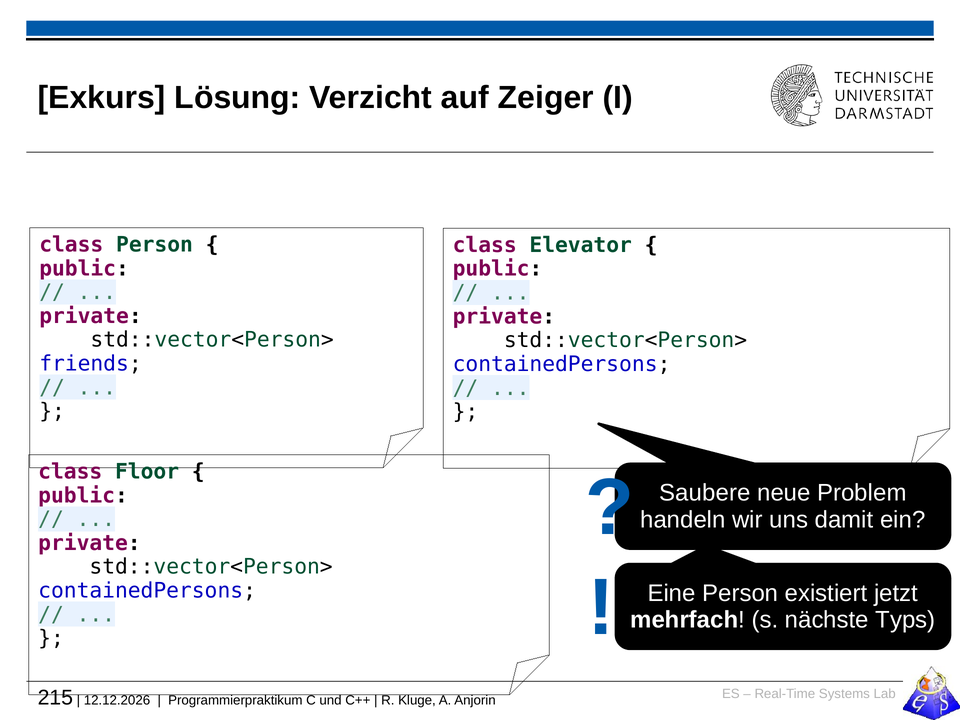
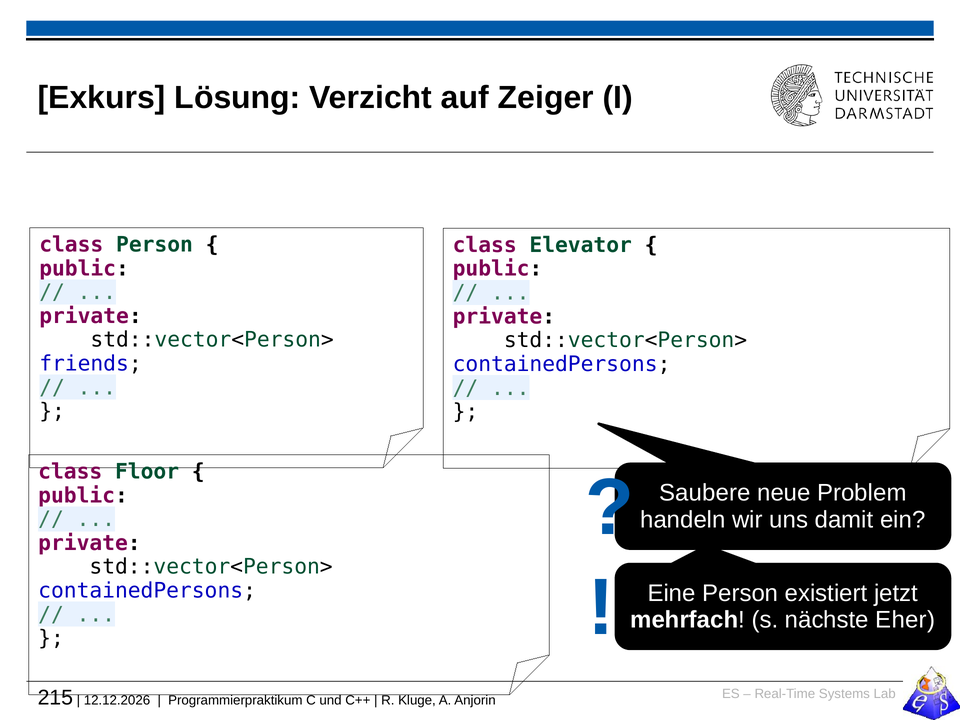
Typs: Typs -> Eher (905, 620)
